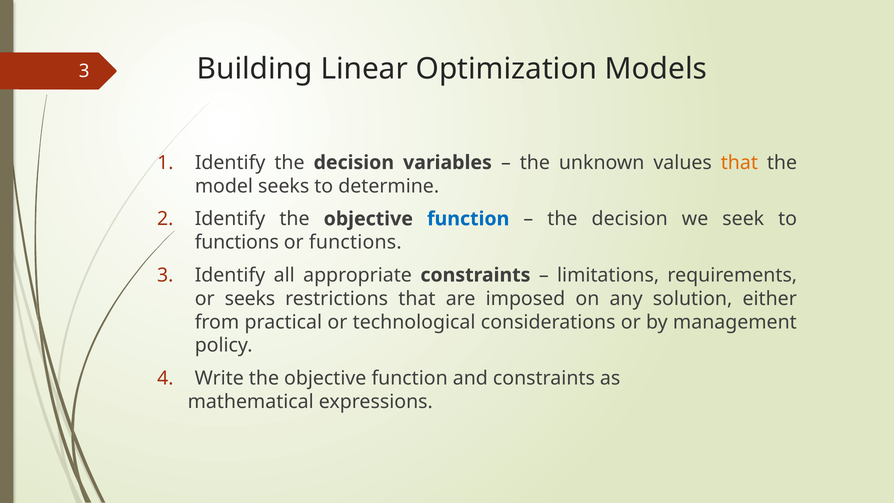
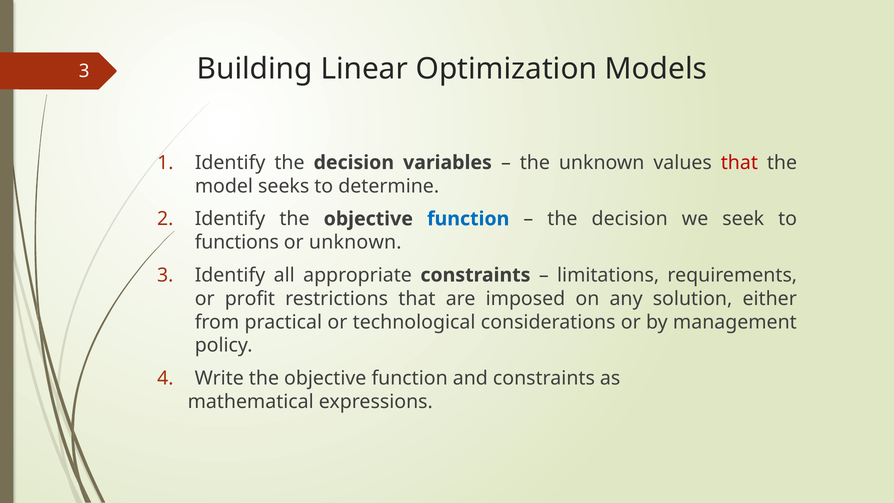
that colour: orange -> red (739, 163)
or functions: functions -> unknown (355, 242)
or seeks: seeks -> profit (250, 299)
